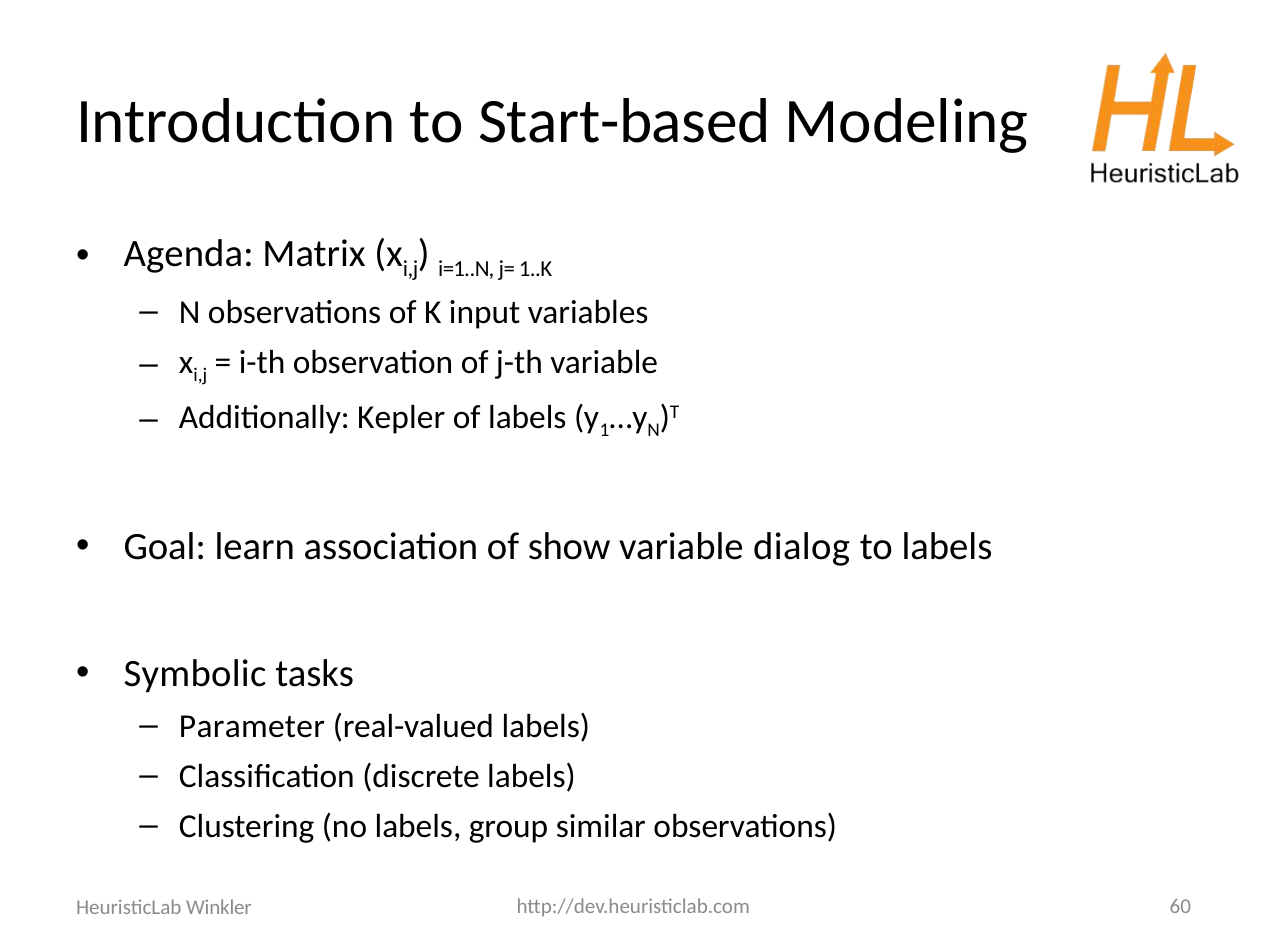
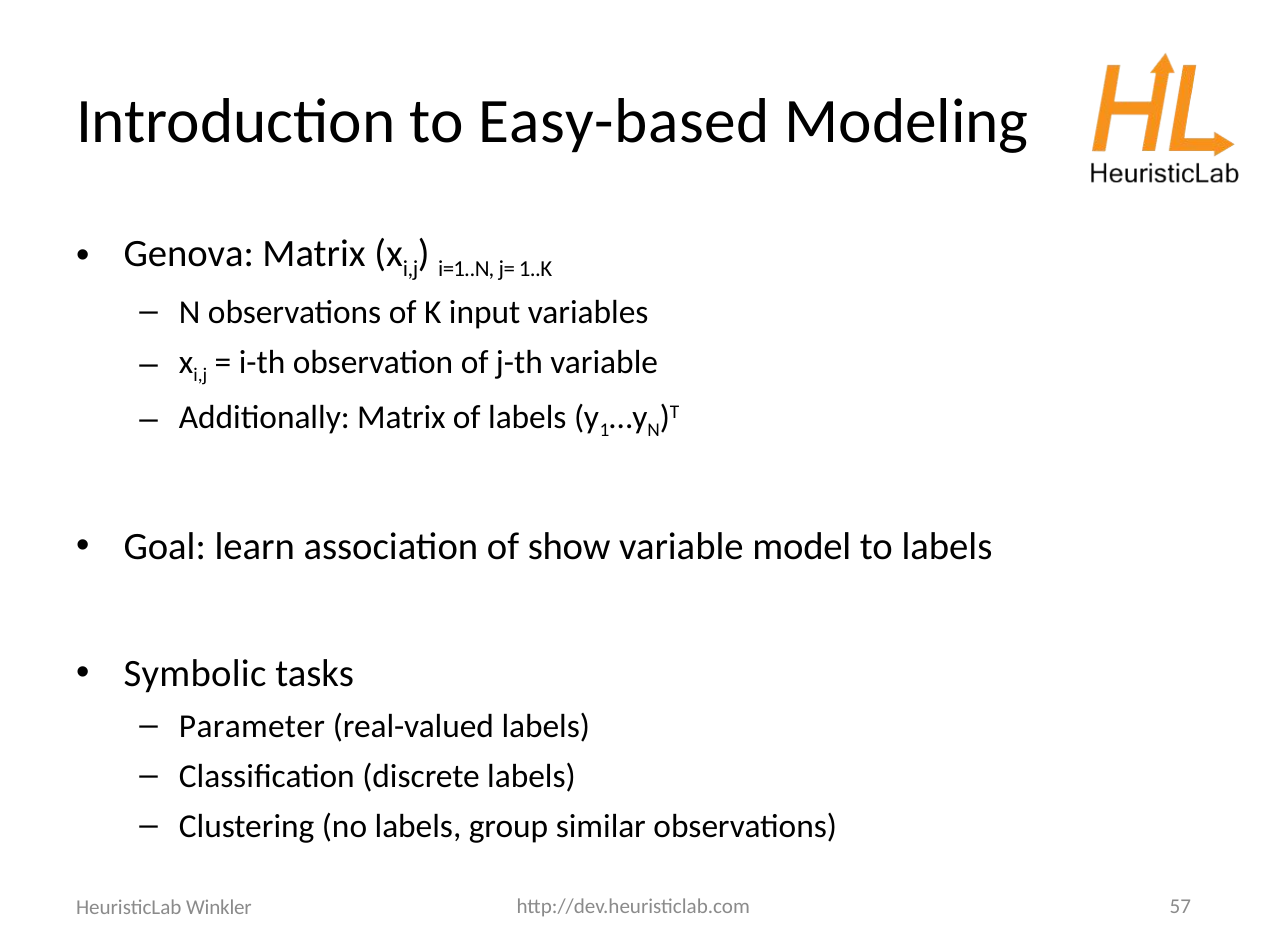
Start-based: Start-based -> Easy-based (624, 122)
Agenda: Agenda -> Genova (189, 254)
Additionally Kepler: Kepler -> Matrix (401, 418)
dialog: dialog -> model (802, 547)
60: 60 -> 57 (1180, 907)
